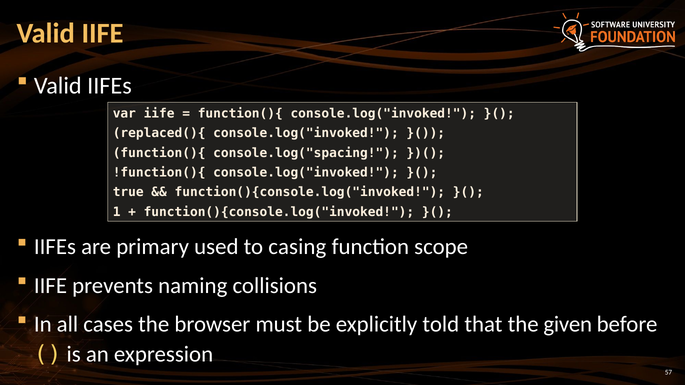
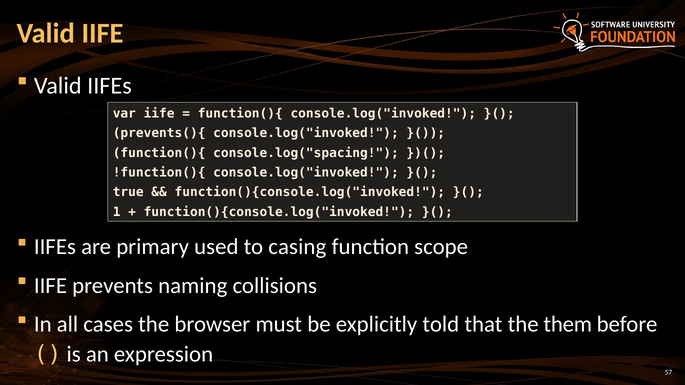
replaced(){: replaced(){ -> prevents(){ (159, 133)
given: given -> them (568, 325)
